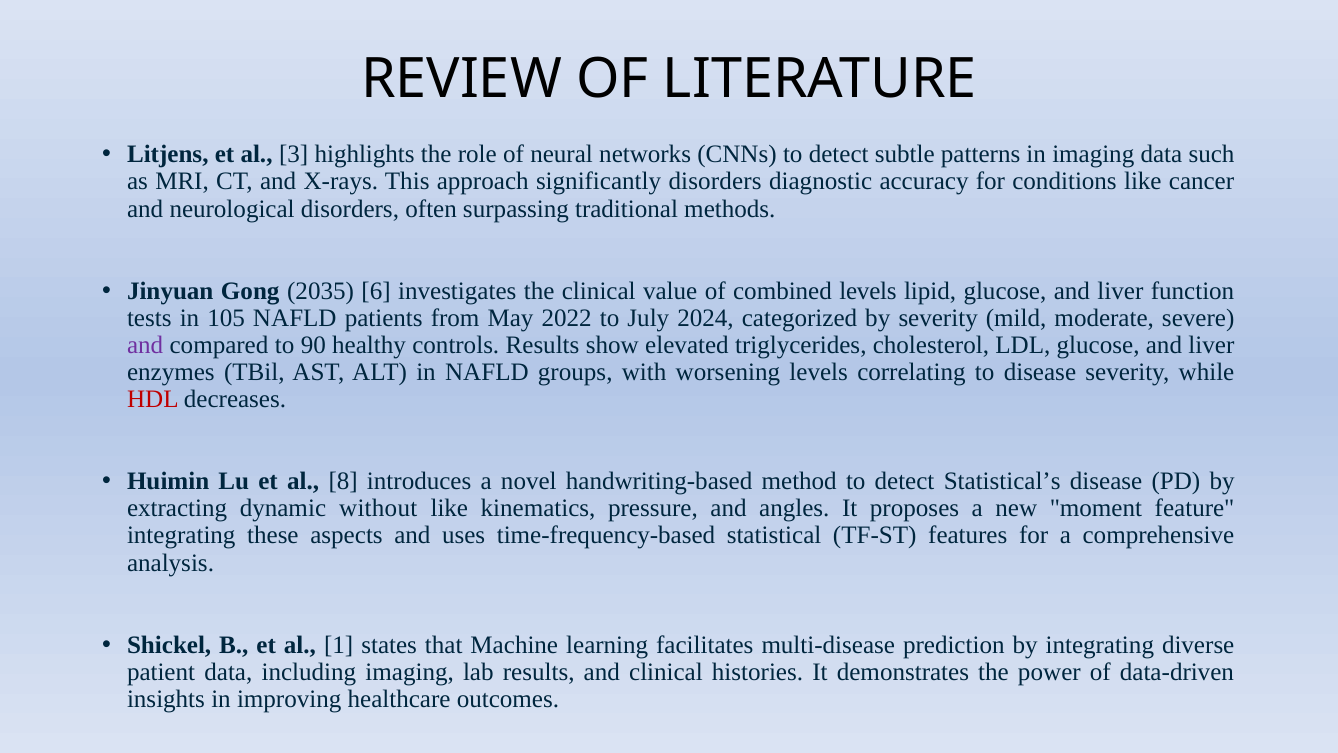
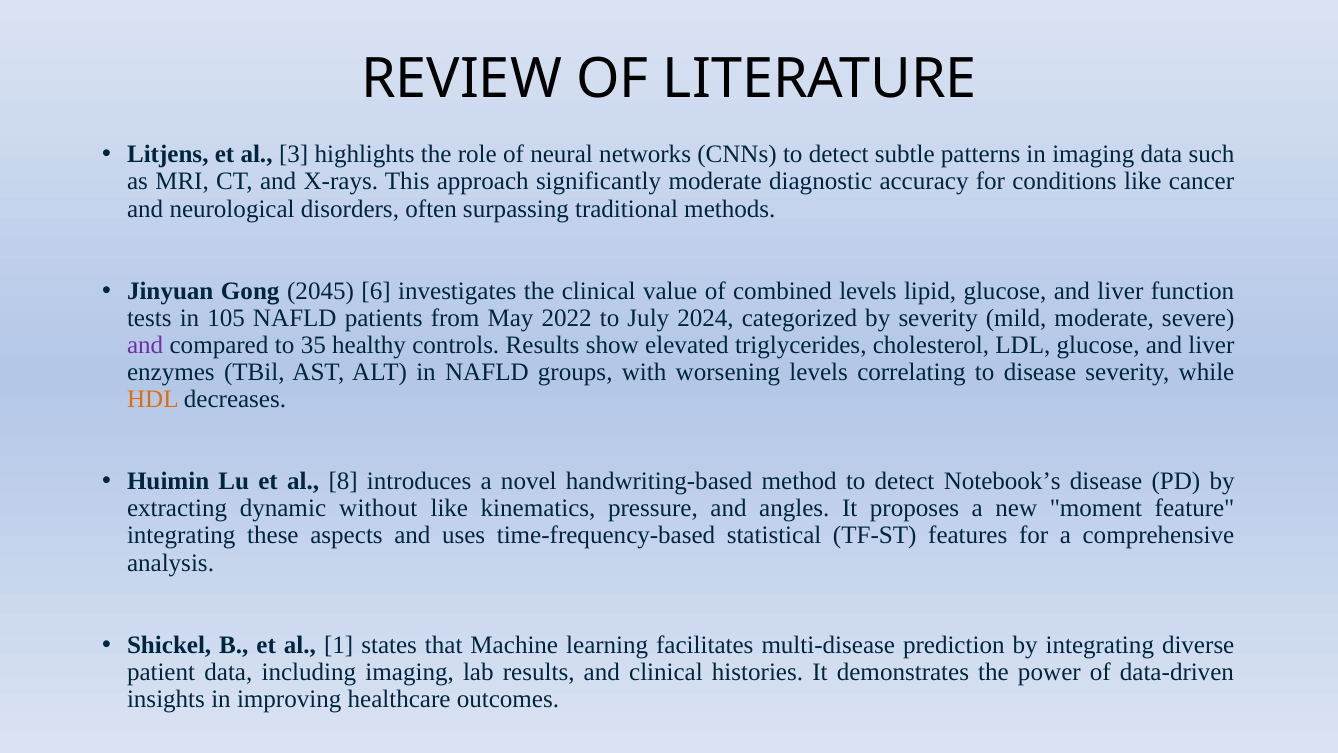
significantly disorders: disorders -> moderate (715, 182)
2035: 2035 -> 2045 (321, 291)
90: 90 -> 35 (313, 345)
HDL colour: red -> orange (153, 399)
Statistical’s: Statistical’s -> Notebook’s (1002, 481)
